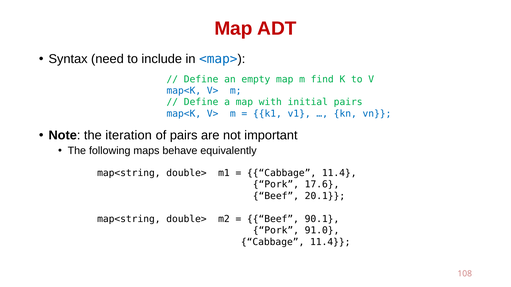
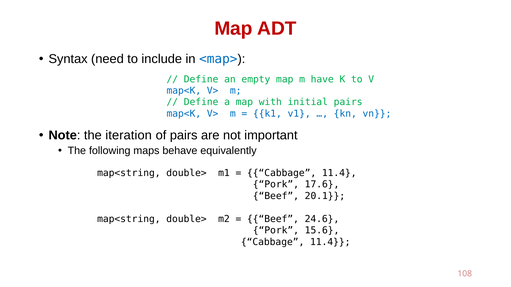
find: find -> have (322, 79)
90.1: 90.1 -> 24.6 (322, 219)
91.0: 91.0 -> 15.6 (322, 231)
